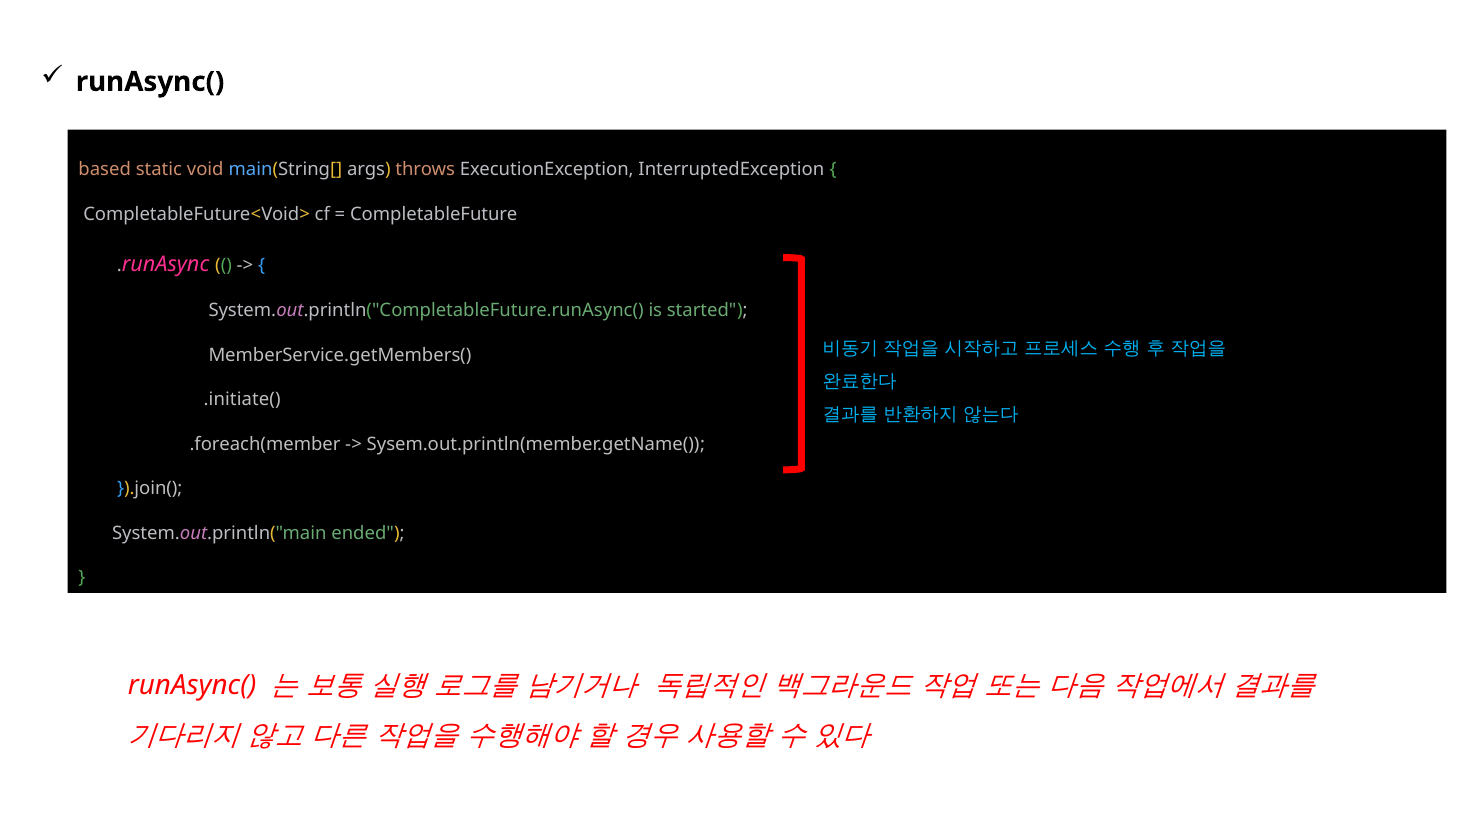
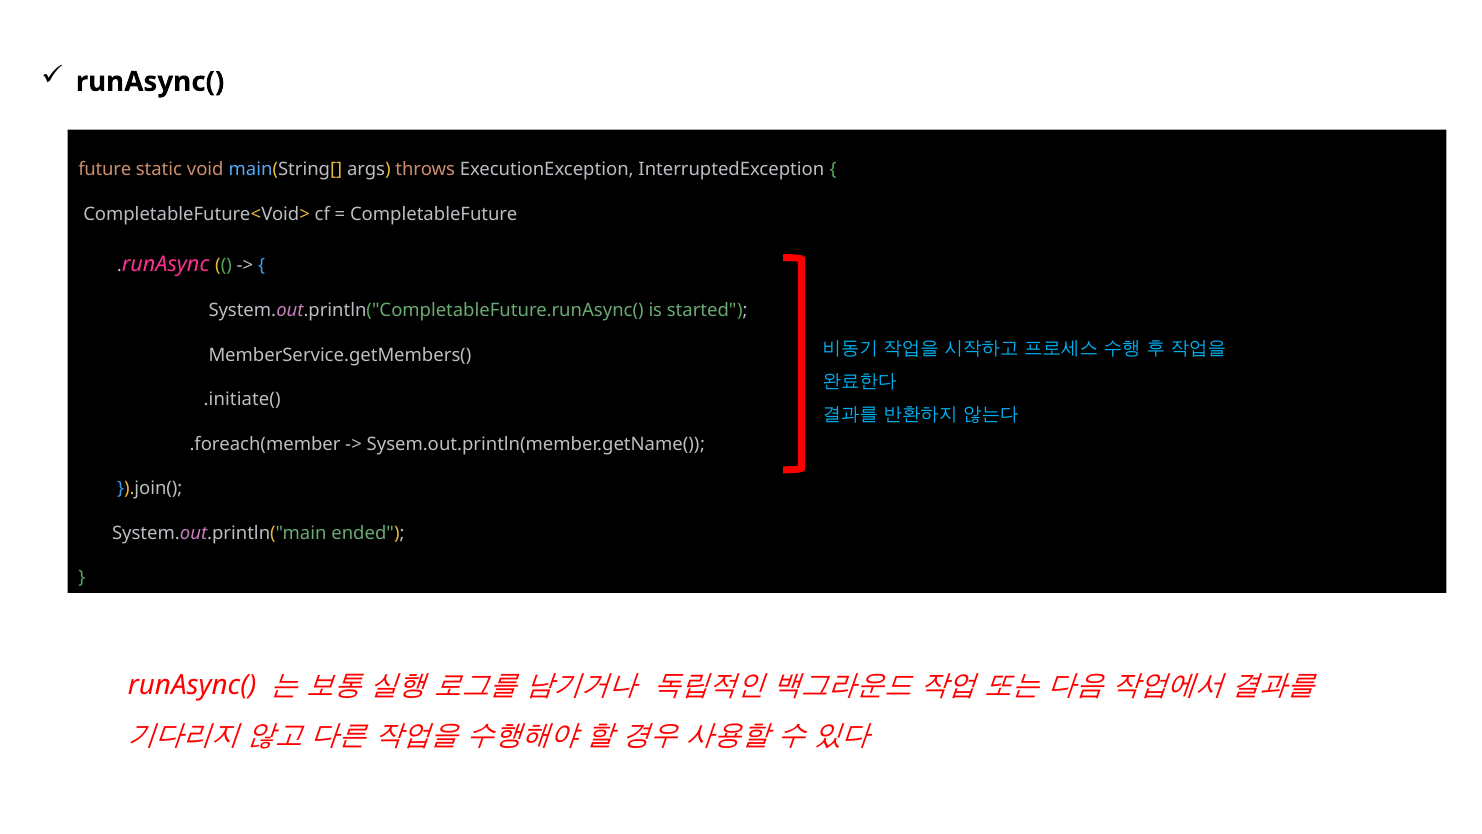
based: based -> future (105, 170)
